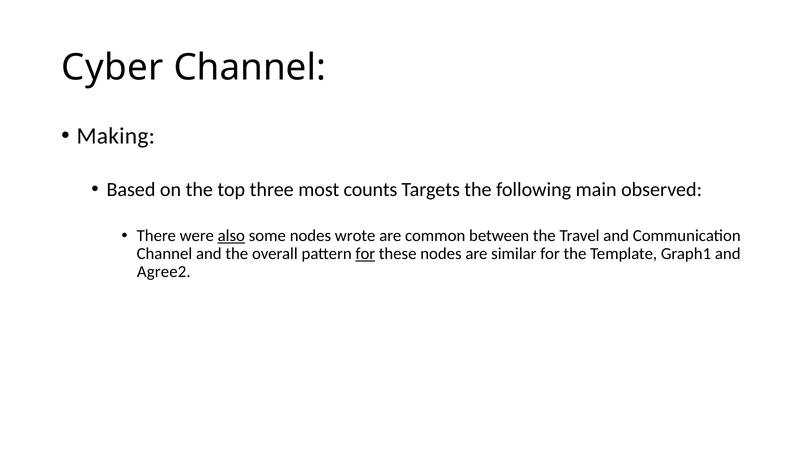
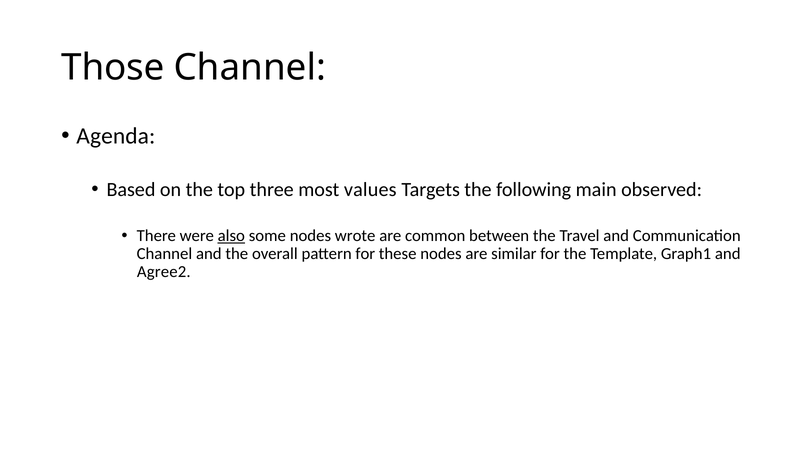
Cyber: Cyber -> Those (113, 68)
Making: Making -> Agenda (116, 136)
counts: counts -> values (370, 190)
for underline: present -> none (365, 254)
